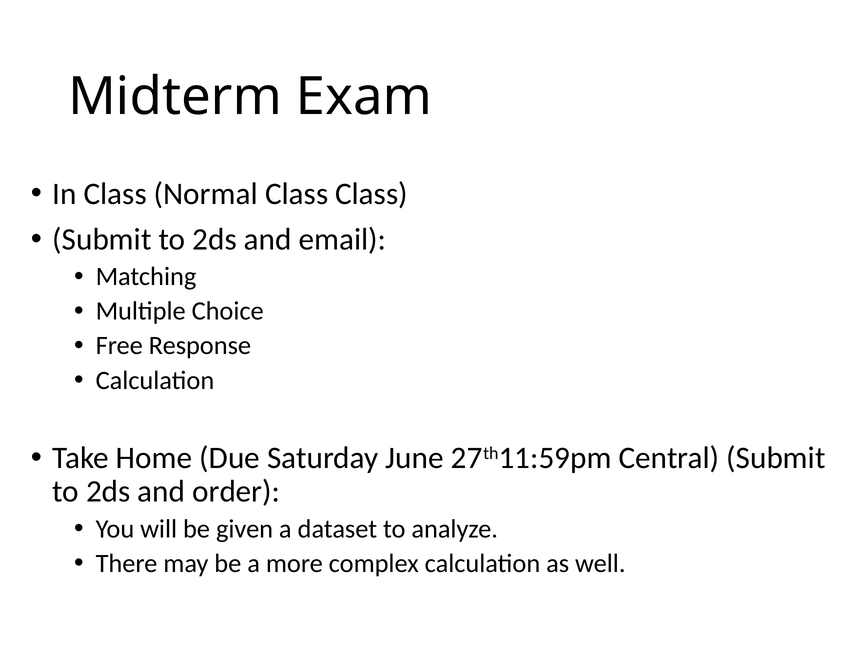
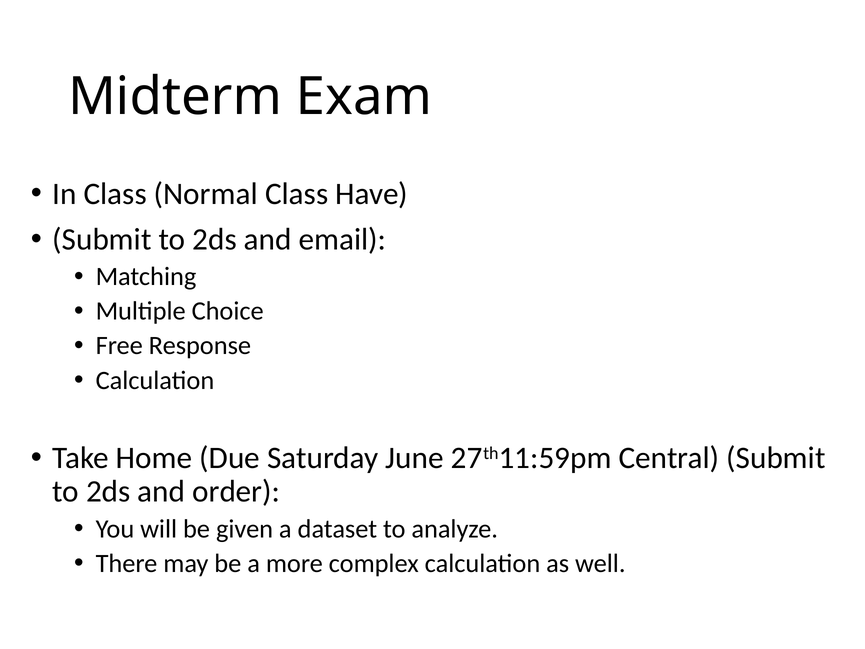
Class Class: Class -> Have (372, 194)
